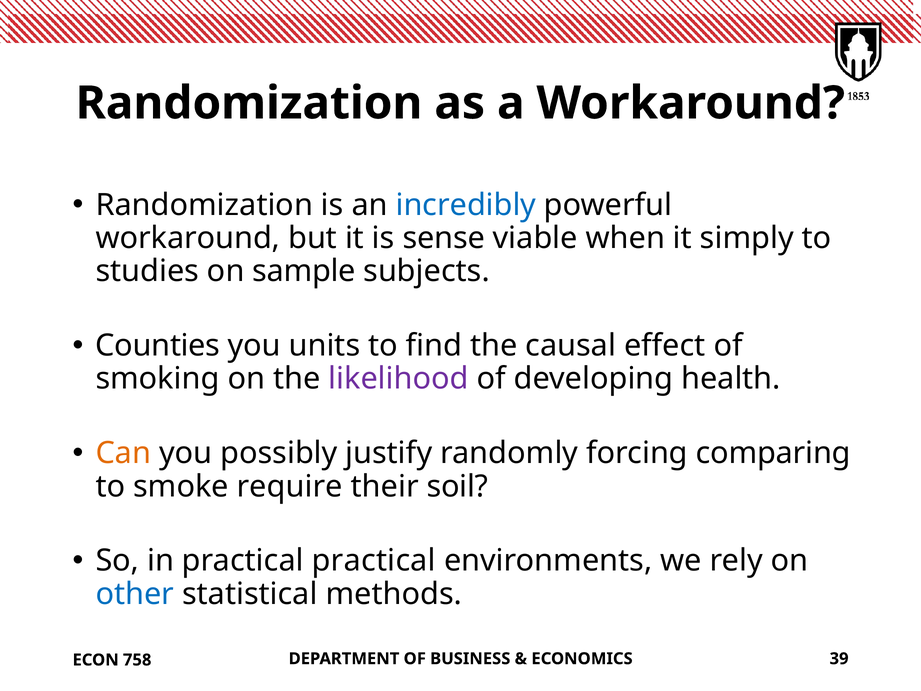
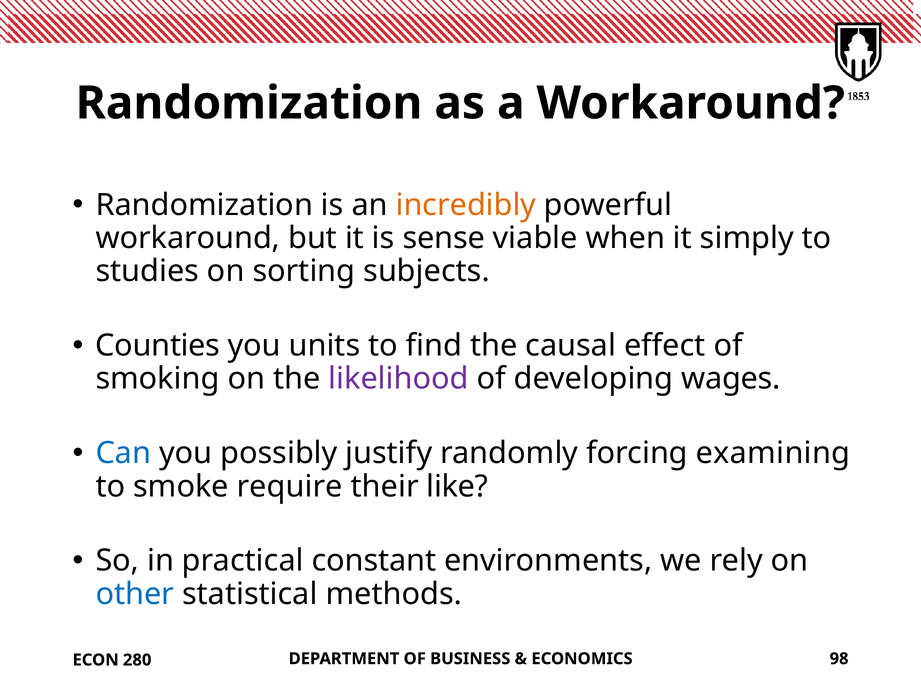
incredibly colour: blue -> orange (466, 205)
sample: sample -> sorting (304, 271)
health: health -> wages (731, 379)
Can colour: orange -> blue (123, 453)
comparing: comparing -> examining (773, 453)
soil: soil -> like (457, 486)
practical practical: practical -> constant (374, 561)
39: 39 -> 98 (839, 658)
758: 758 -> 280 (137, 660)
